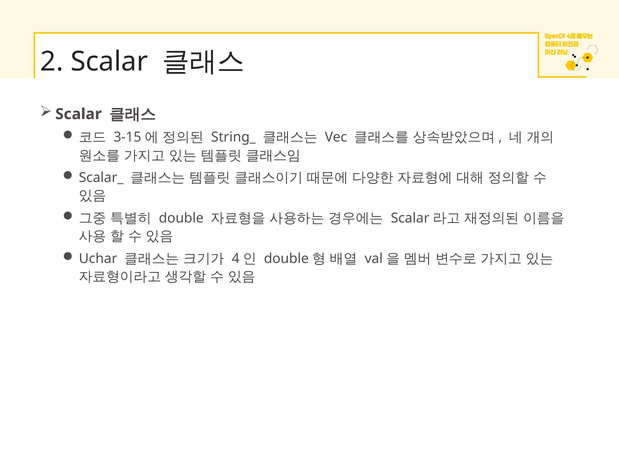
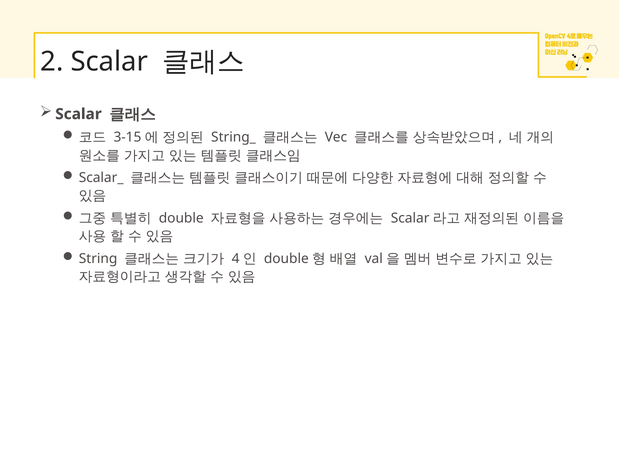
Uchar: Uchar -> String (98, 259)
